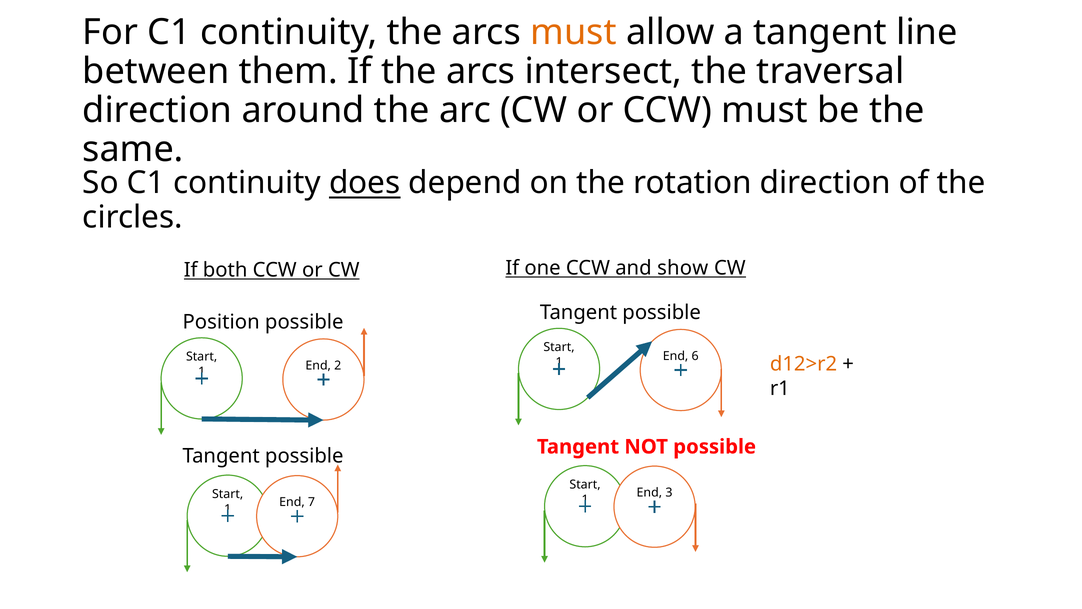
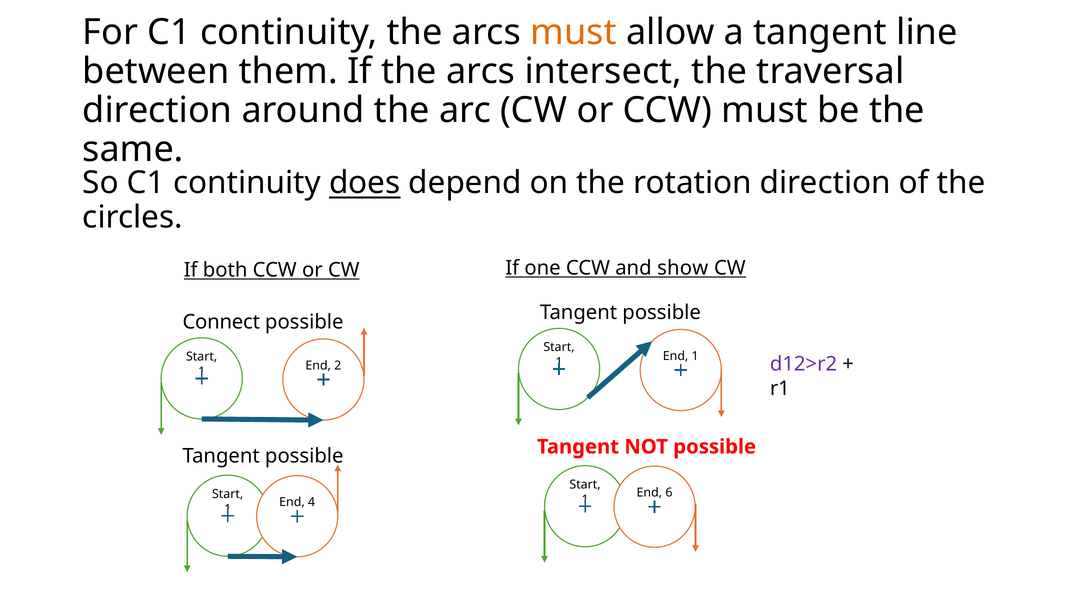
Position: Position -> Connect (221, 322)
End 6: 6 -> 1 (695, 356)
d12>r2 colour: orange -> purple (804, 364)
3: 3 -> 6 (669, 492)
7: 7 -> 4 (312, 502)
